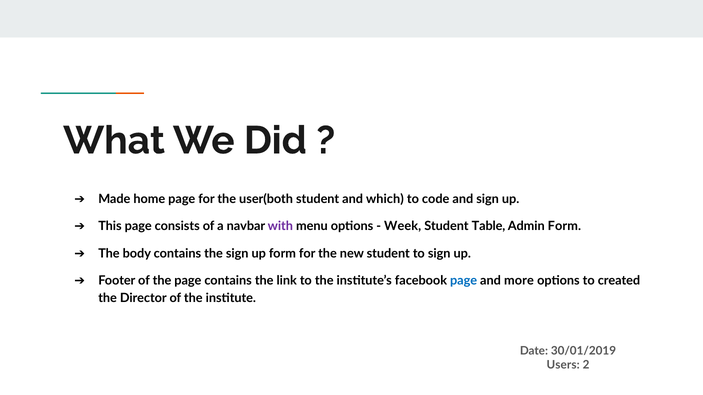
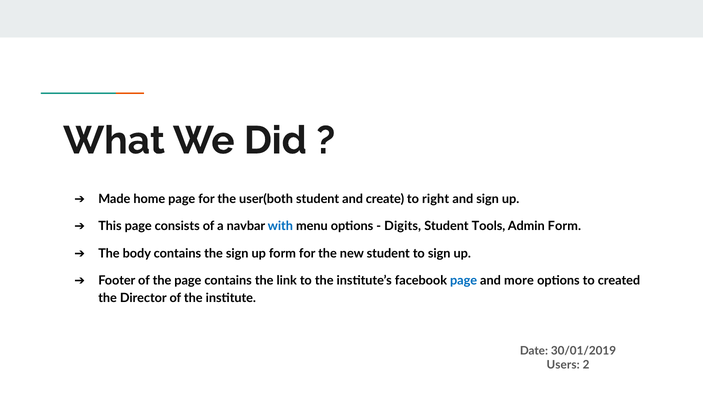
which: which -> create (385, 199)
code: code -> right (436, 199)
with colour: purple -> blue (280, 227)
Week: Week -> Digits (403, 227)
Table: Table -> Tools (488, 227)
